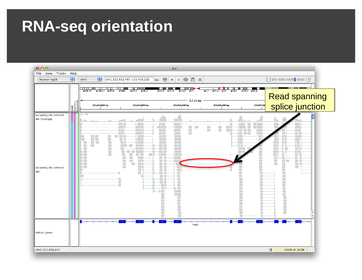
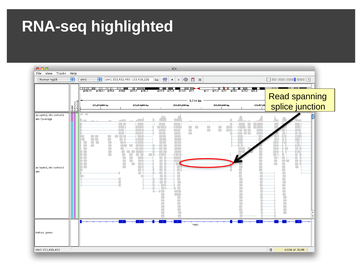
orientation: orientation -> highlighted (132, 26)
